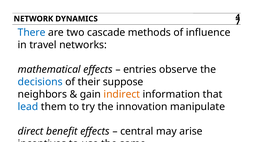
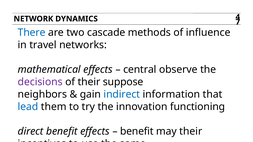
entries: entries -> central (140, 70)
decisions colour: blue -> purple (40, 82)
indirect colour: orange -> blue (122, 94)
manipulate: manipulate -> functioning (198, 107)
central: central -> benefit (137, 131)
may arise: arise -> their (191, 131)
